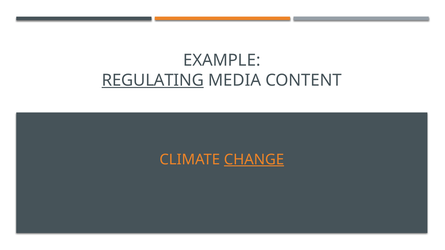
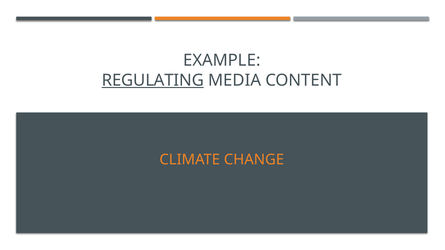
CHANGE underline: present -> none (254, 160)
